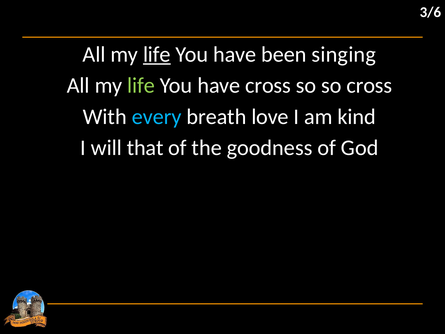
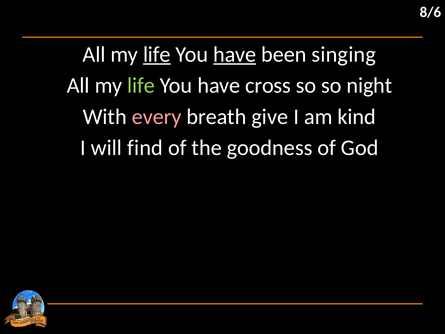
3/6: 3/6 -> 8/6 (430, 12)
have underline: none -> present (235, 54)
so cross: cross -> night (369, 85)
every colour: light blue -> pink (157, 117)
love: love -> give (270, 117)
that: that -> find (145, 148)
